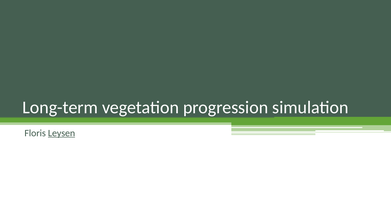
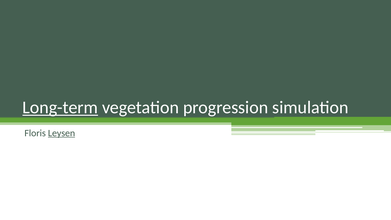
Long-term underline: none -> present (60, 107)
